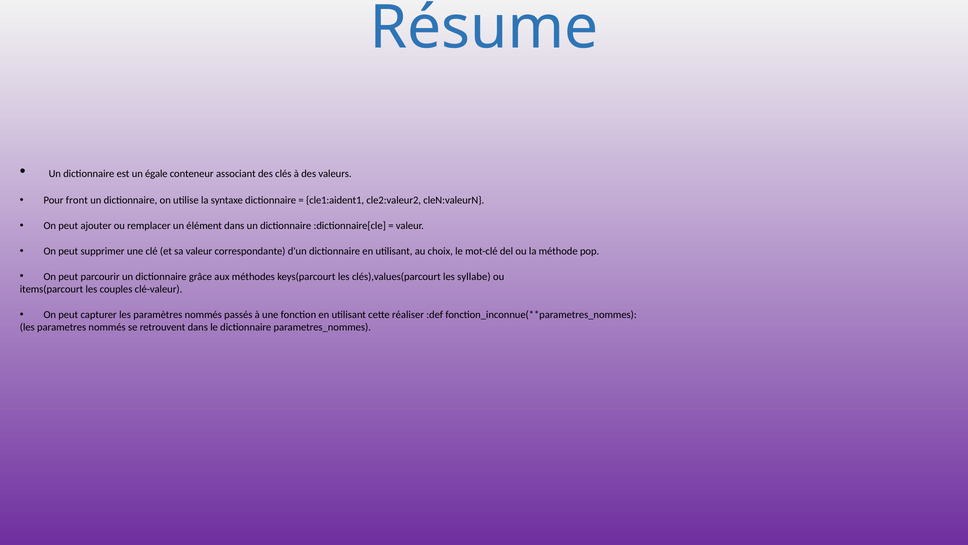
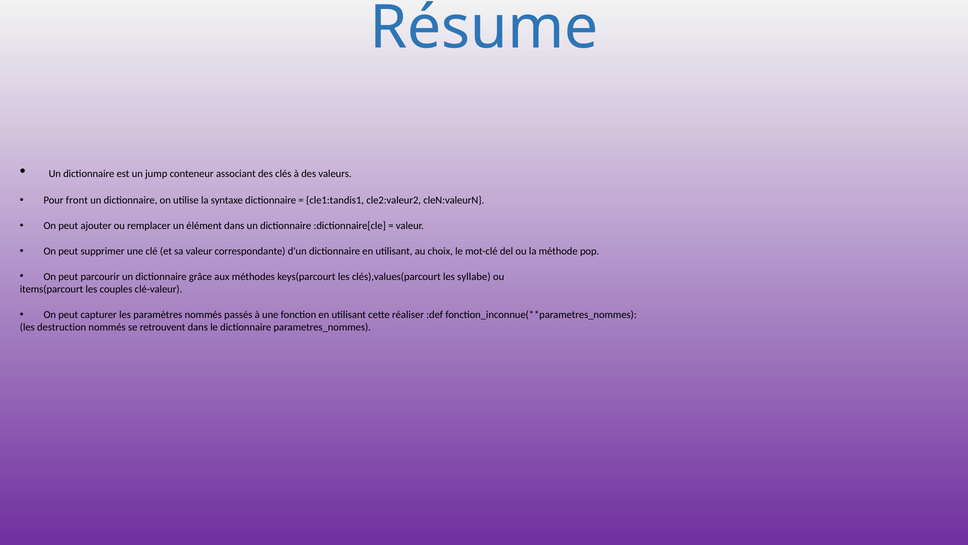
égale: égale -> jump (156, 174)
cle1:aident1: cle1:aident1 -> cle1:tandis1 (335, 200)
parametres: parametres -> destruction (62, 327)
